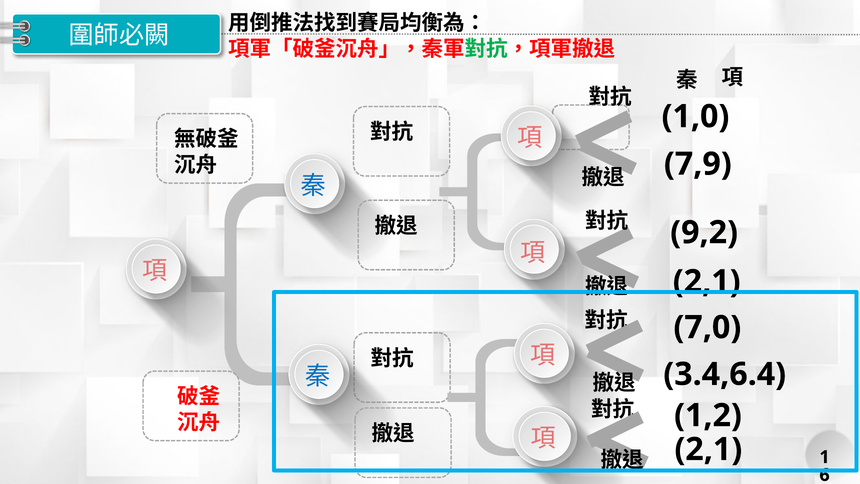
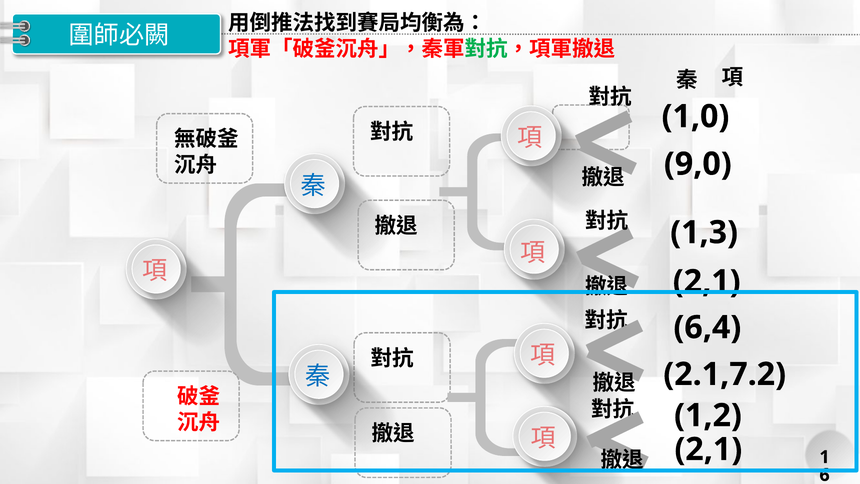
7,9: 7,9 -> 9,0 (698, 164)
9,2: 9,2 -> 1,3 (704, 232)
7,0: 7,0 -> 6,4 (707, 327)
3.4,6.4: 3.4,6.4 -> 2.1,7.2 (725, 374)
